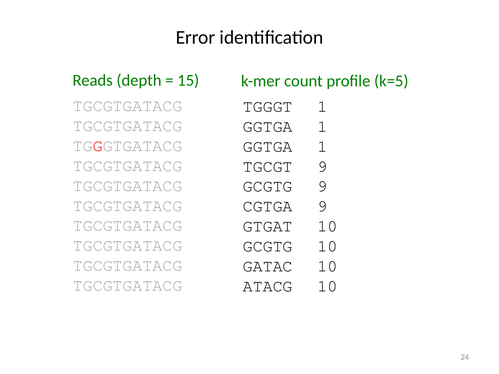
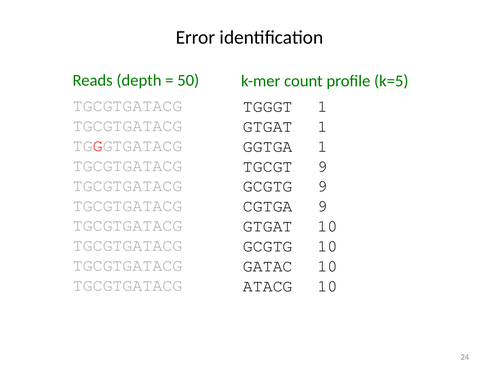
15: 15 -> 50 (188, 80)
GGTGA: GGTGA -> GTGAT (268, 126)
